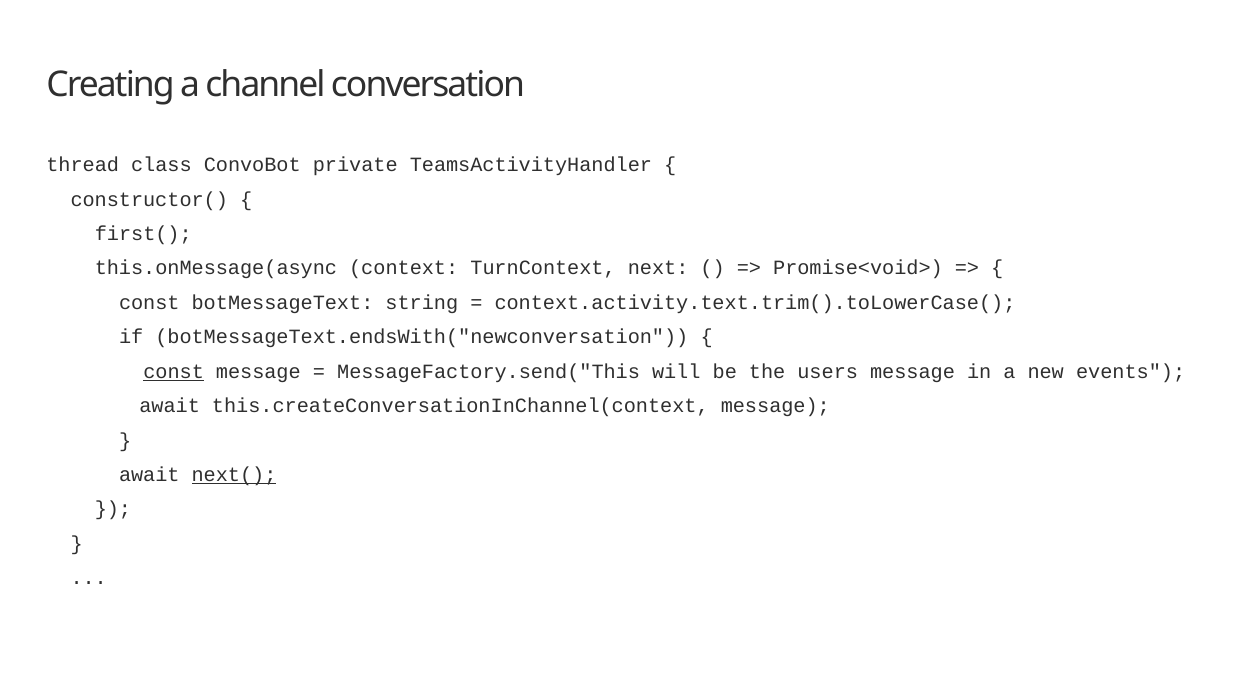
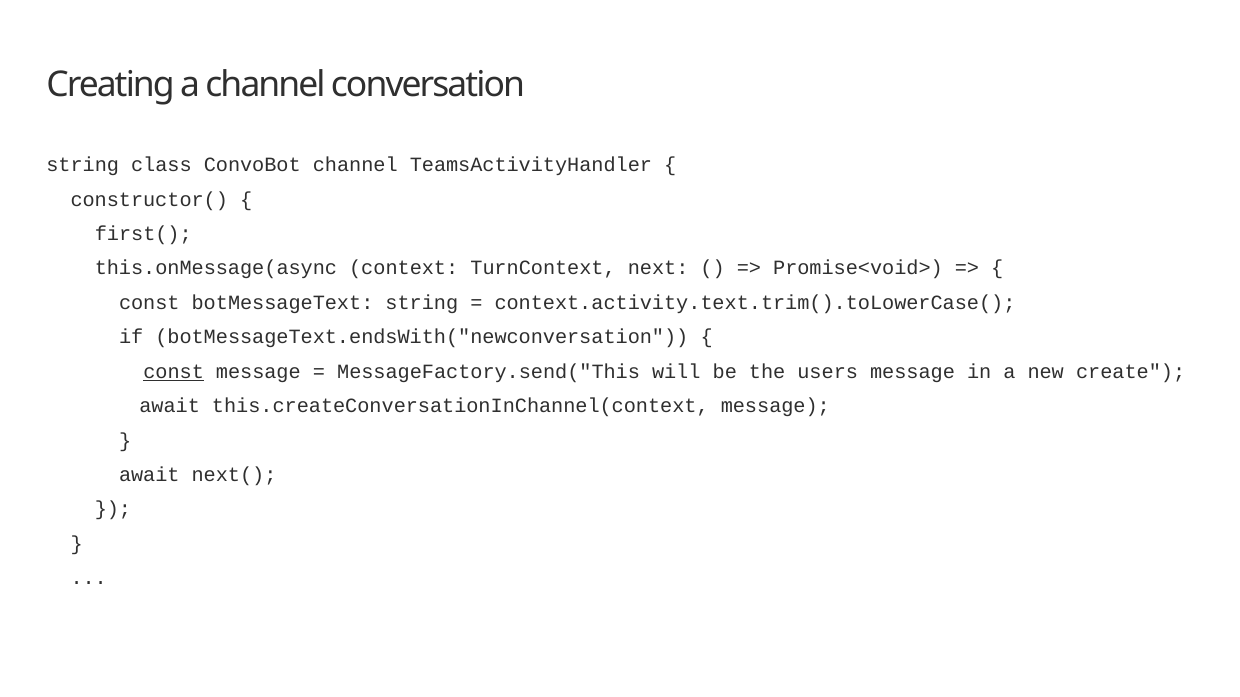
thread: thread -> string (83, 165)
ConvoBot private: private -> channel (355, 165)
events: events -> create (1131, 372)
next( underline: present -> none (234, 475)
